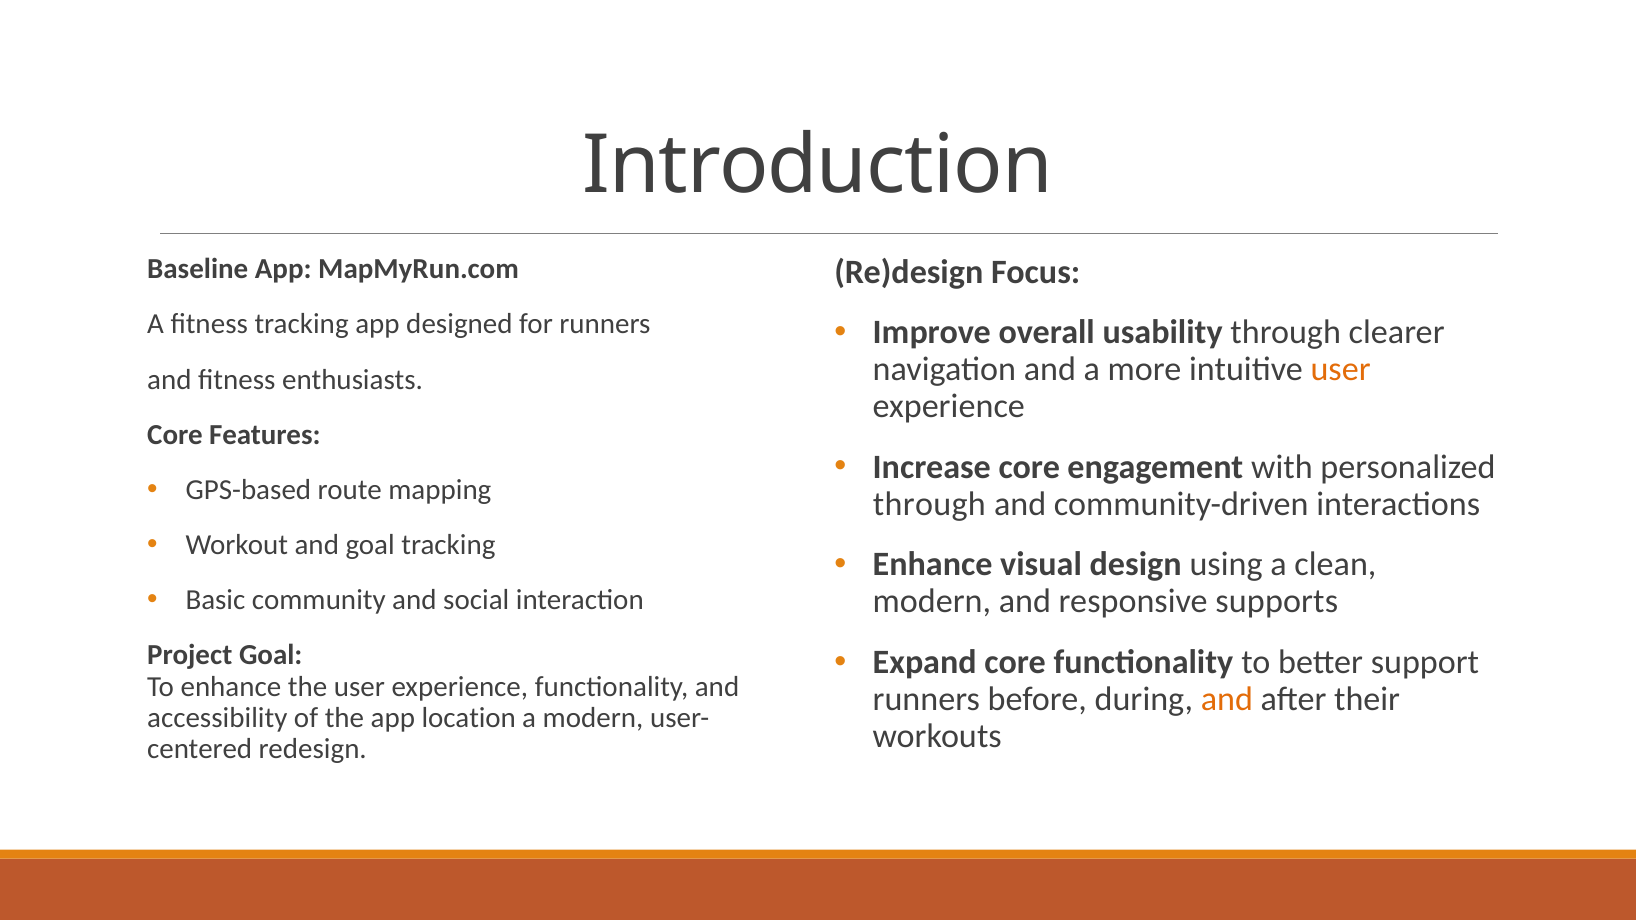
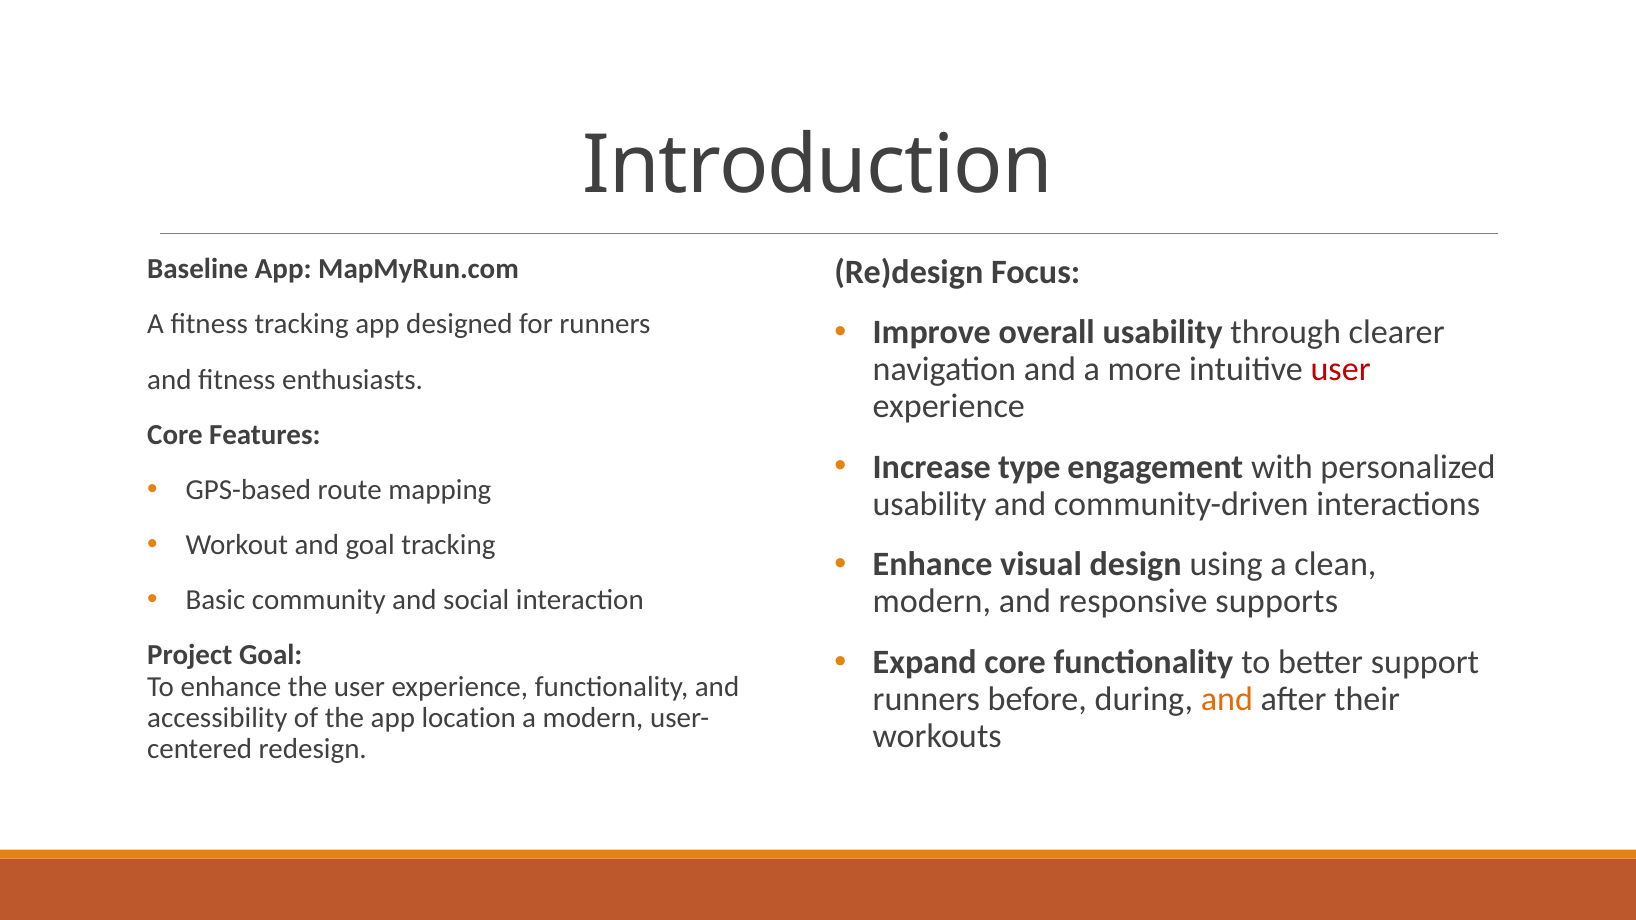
user colour: orange -> red (1341, 370)
Increase core: core -> type (1029, 467)
through: through -> usability (930, 504)
